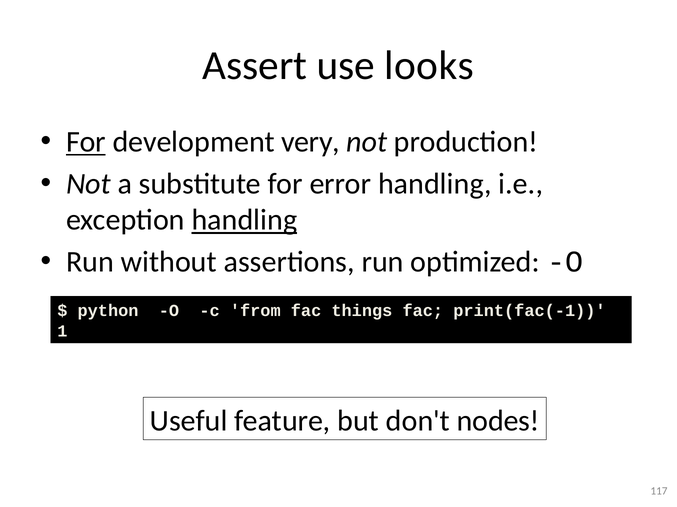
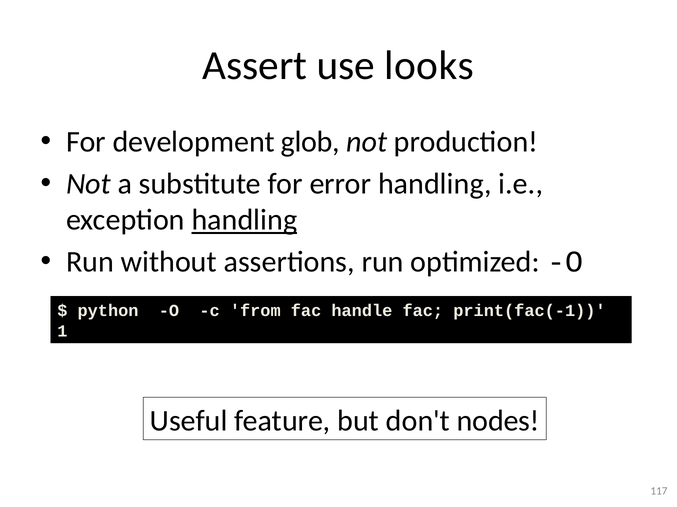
For underline: present -> none (86, 142)
very: very -> glob (310, 142)
things: things -> handle (362, 311)
